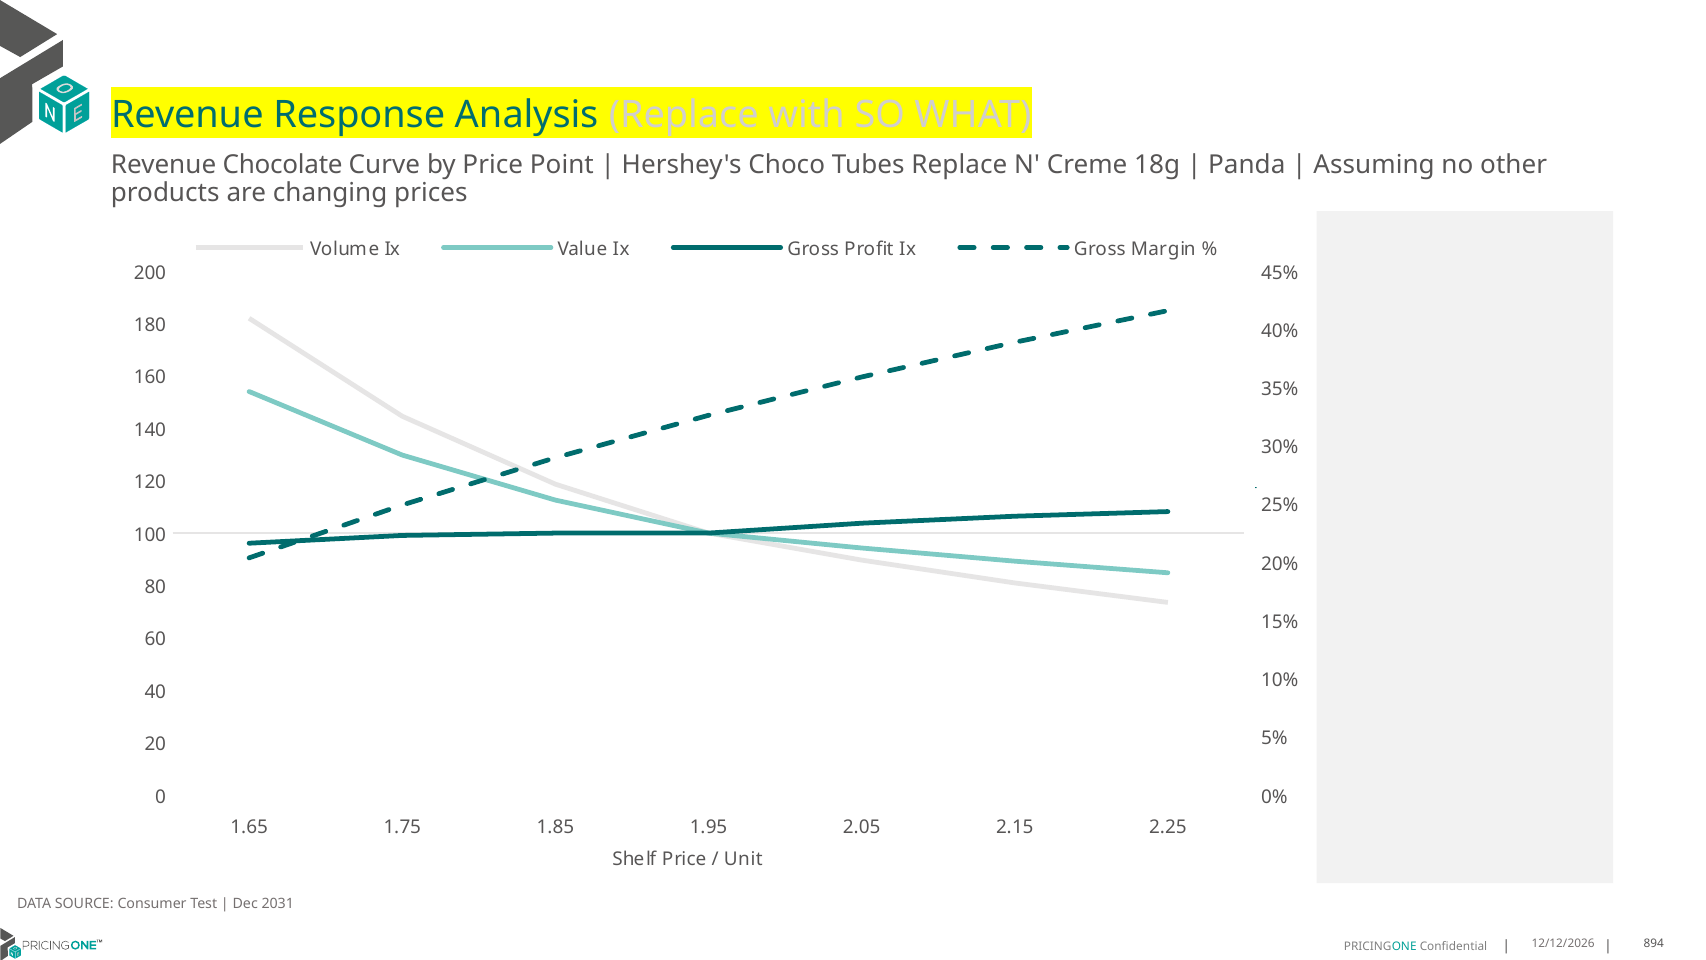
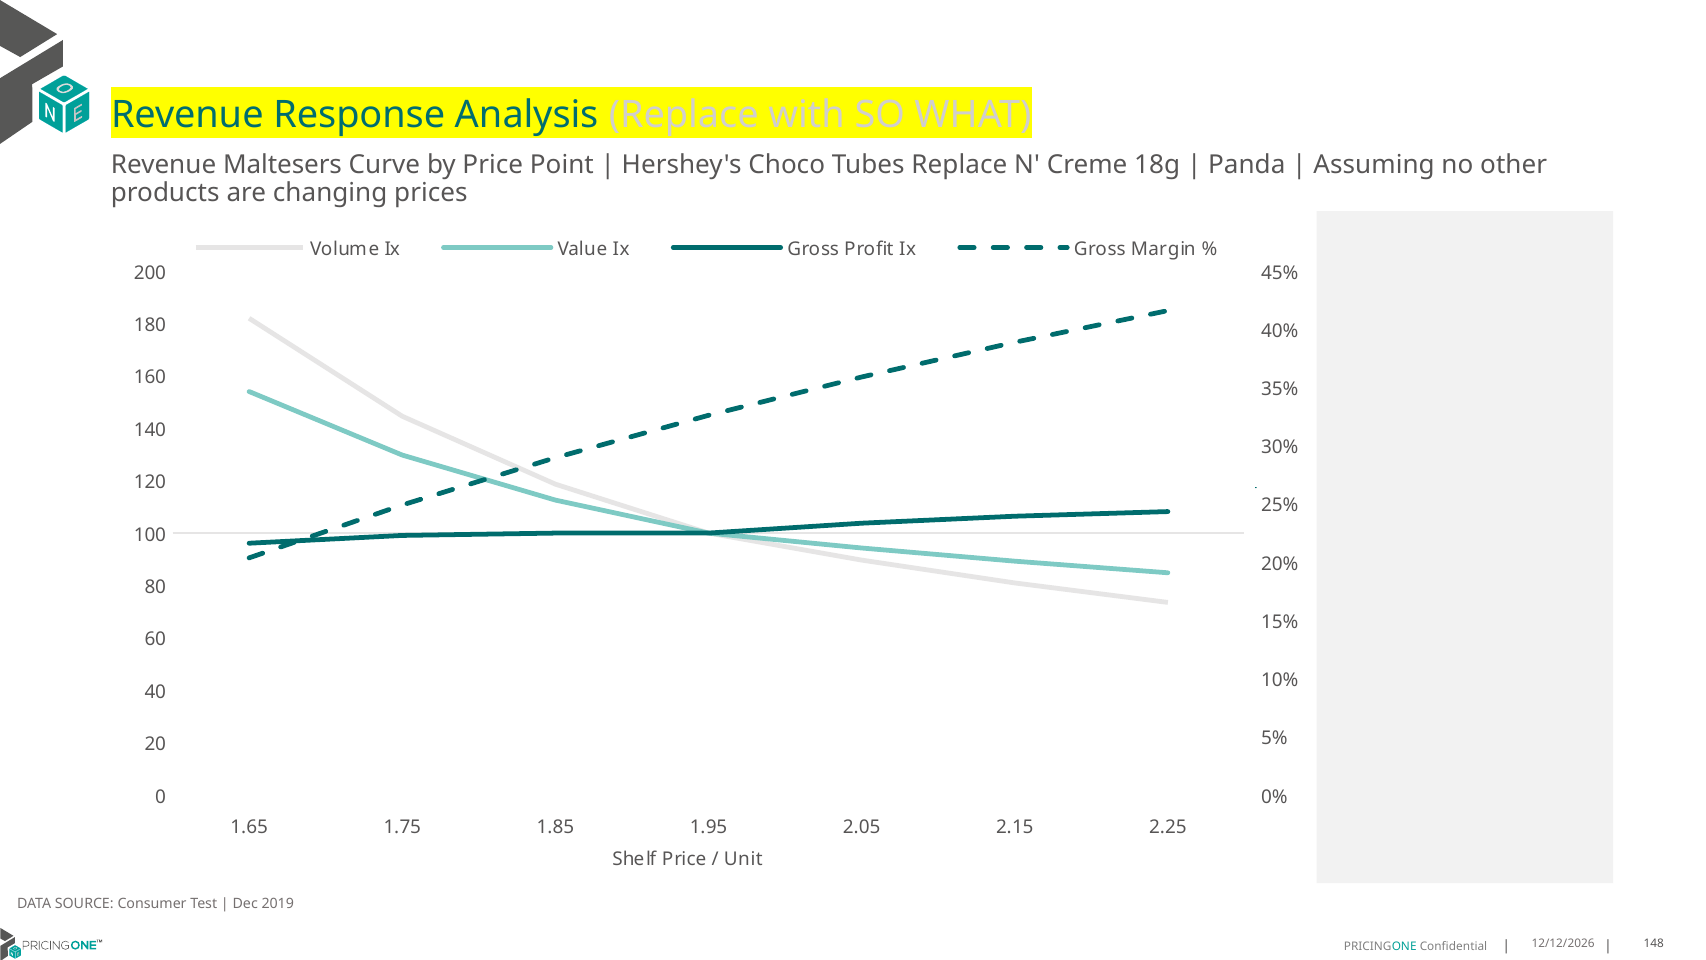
Chocolate: Chocolate -> Maltesers (283, 165)
2031: 2031 -> 2019 (278, 904)
894: 894 -> 148 (1654, 944)
